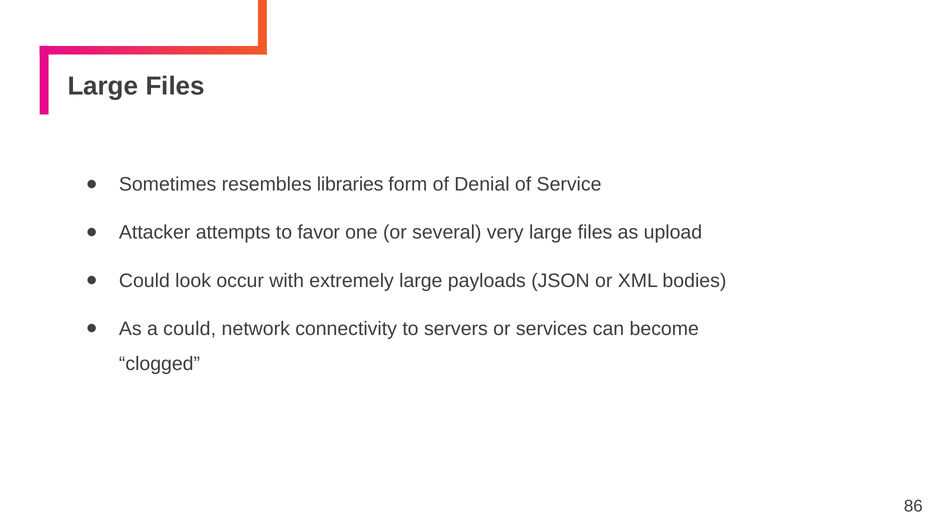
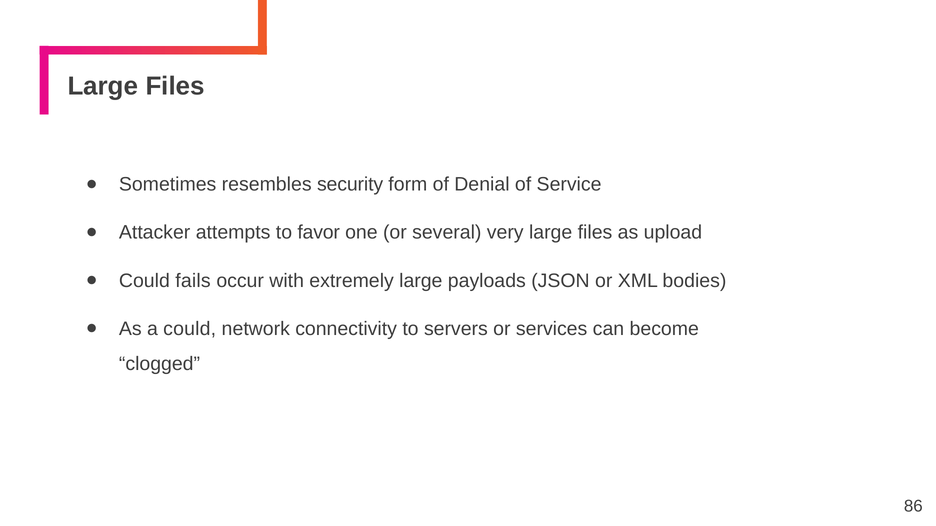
libraries: libraries -> security (350, 185)
look: look -> fails (193, 281)
